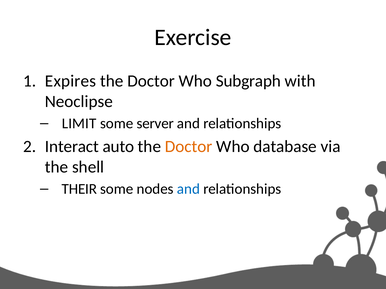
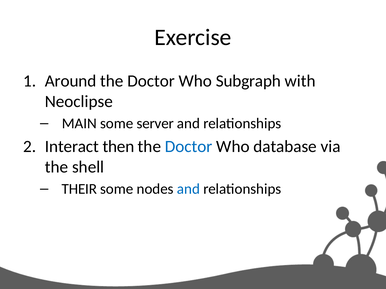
Expires: Expires -> Around (71, 81)
LIMIT: LIMIT -> MAIN (79, 124)
auto: auto -> then (118, 147)
Doctor colour: orange -> blue (189, 147)
